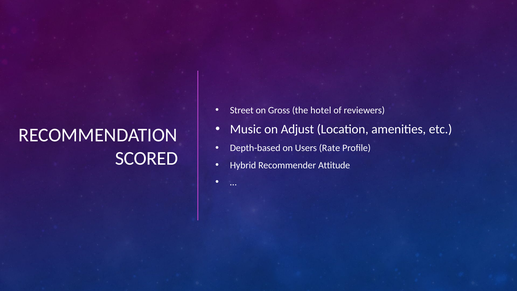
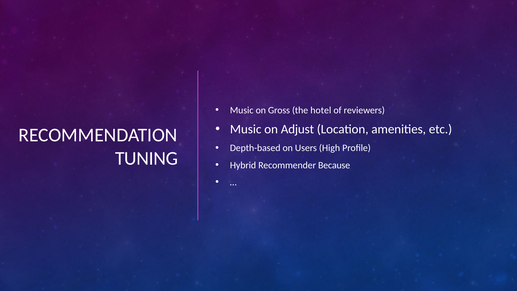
Street: Street -> Music (242, 110)
Rate: Rate -> High (330, 148)
SCORED: SCORED -> TUNING (146, 158)
Attitude: Attitude -> Because (334, 165)
